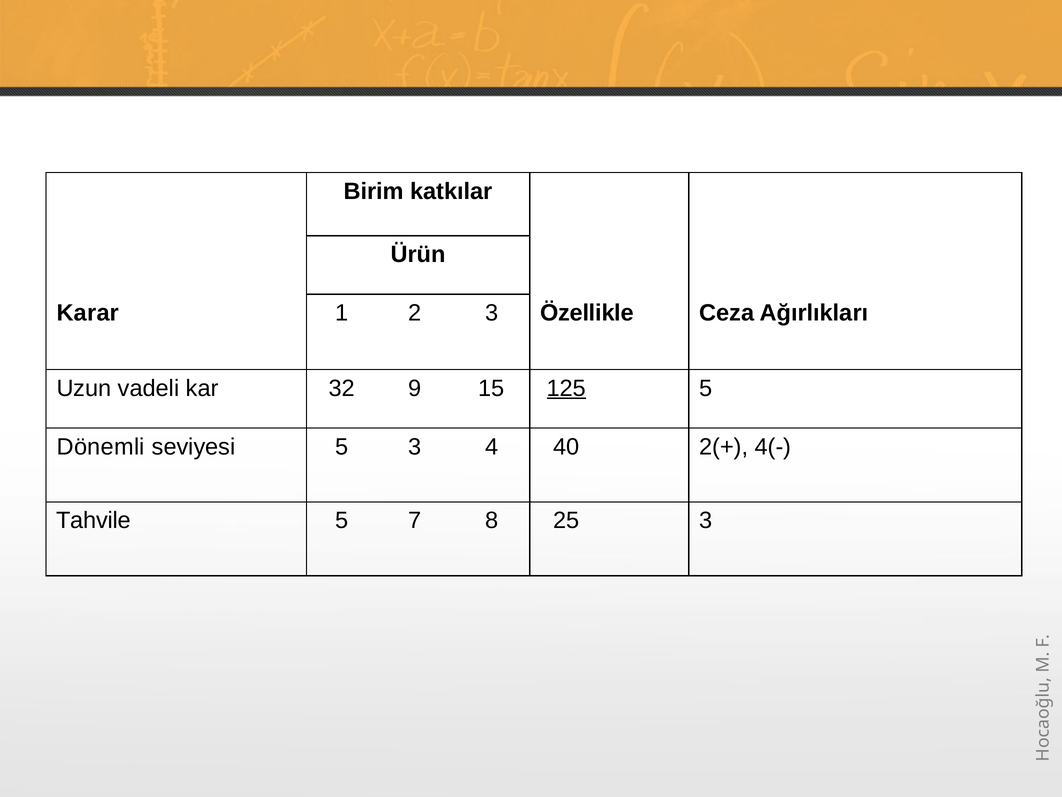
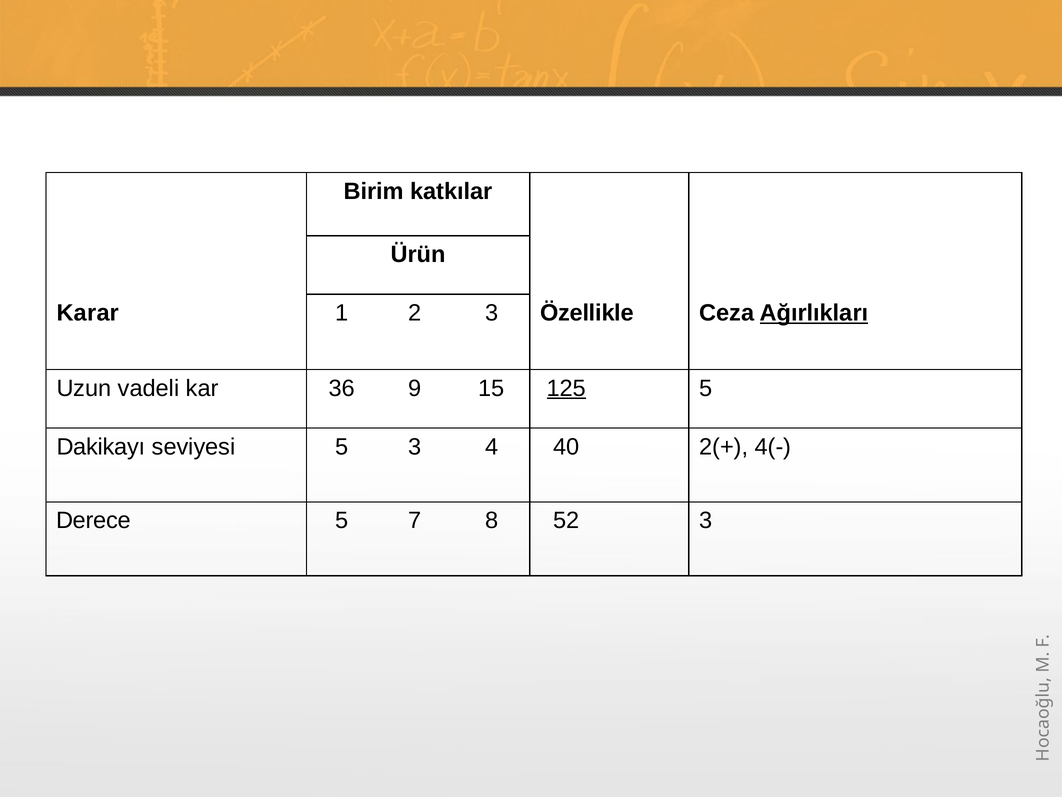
Ağırlıkları underline: none -> present (814, 313)
32: 32 -> 36 (342, 388)
Dönemli: Dönemli -> Dakikayı (101, 447)
Tahvile: Tahvile -> Derece (94, 520)
25: 25 -> 52 (566, 520)
